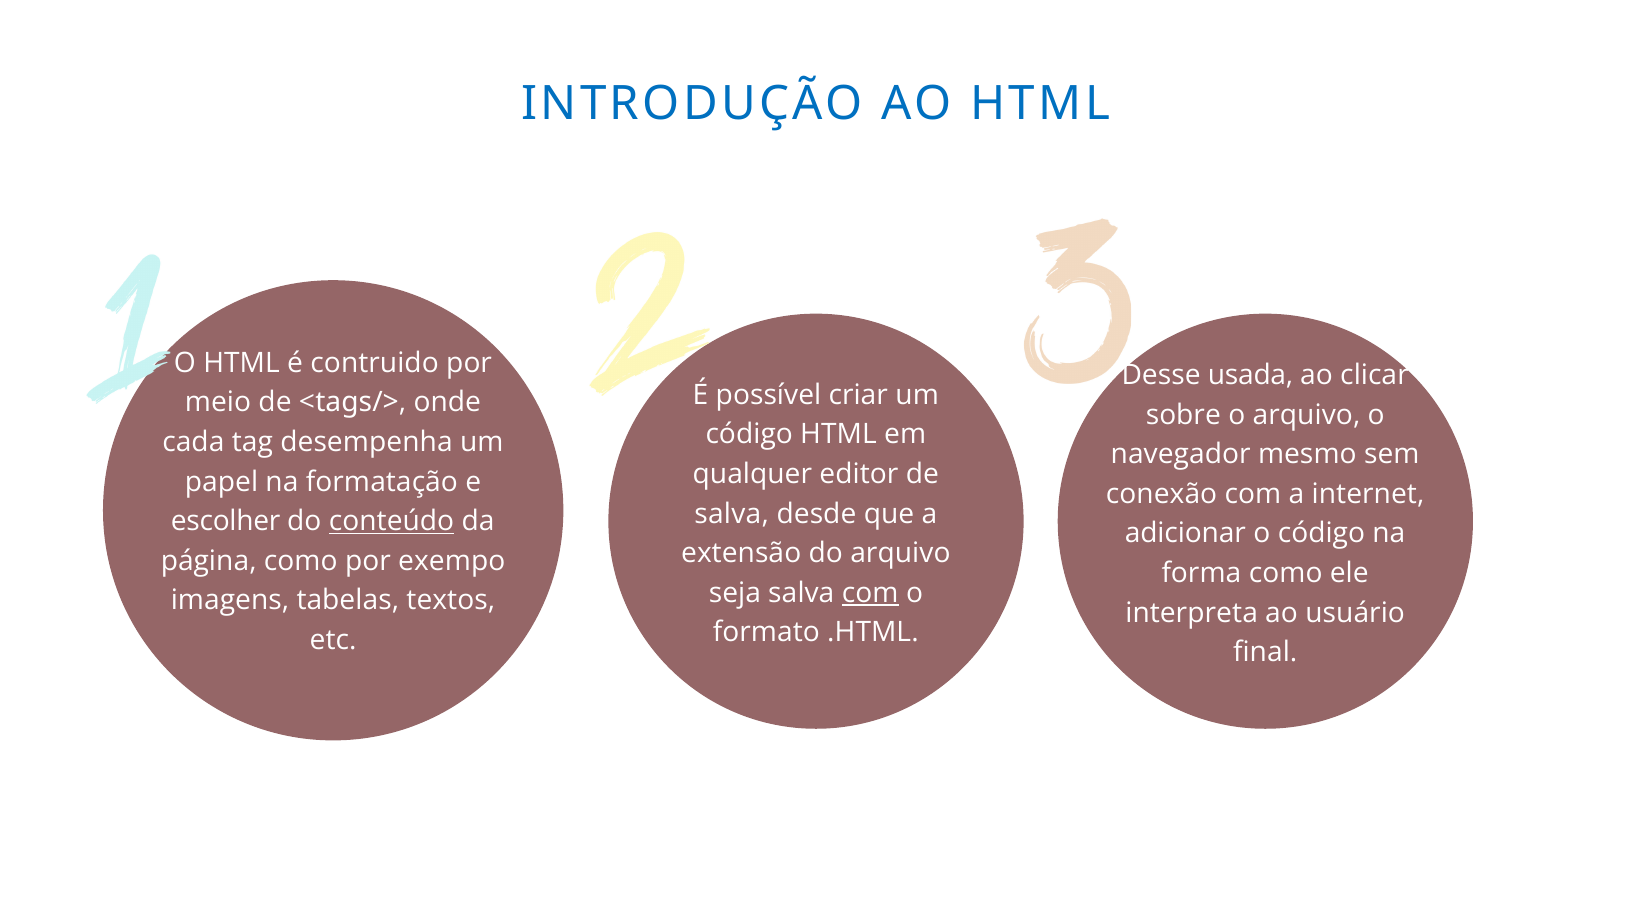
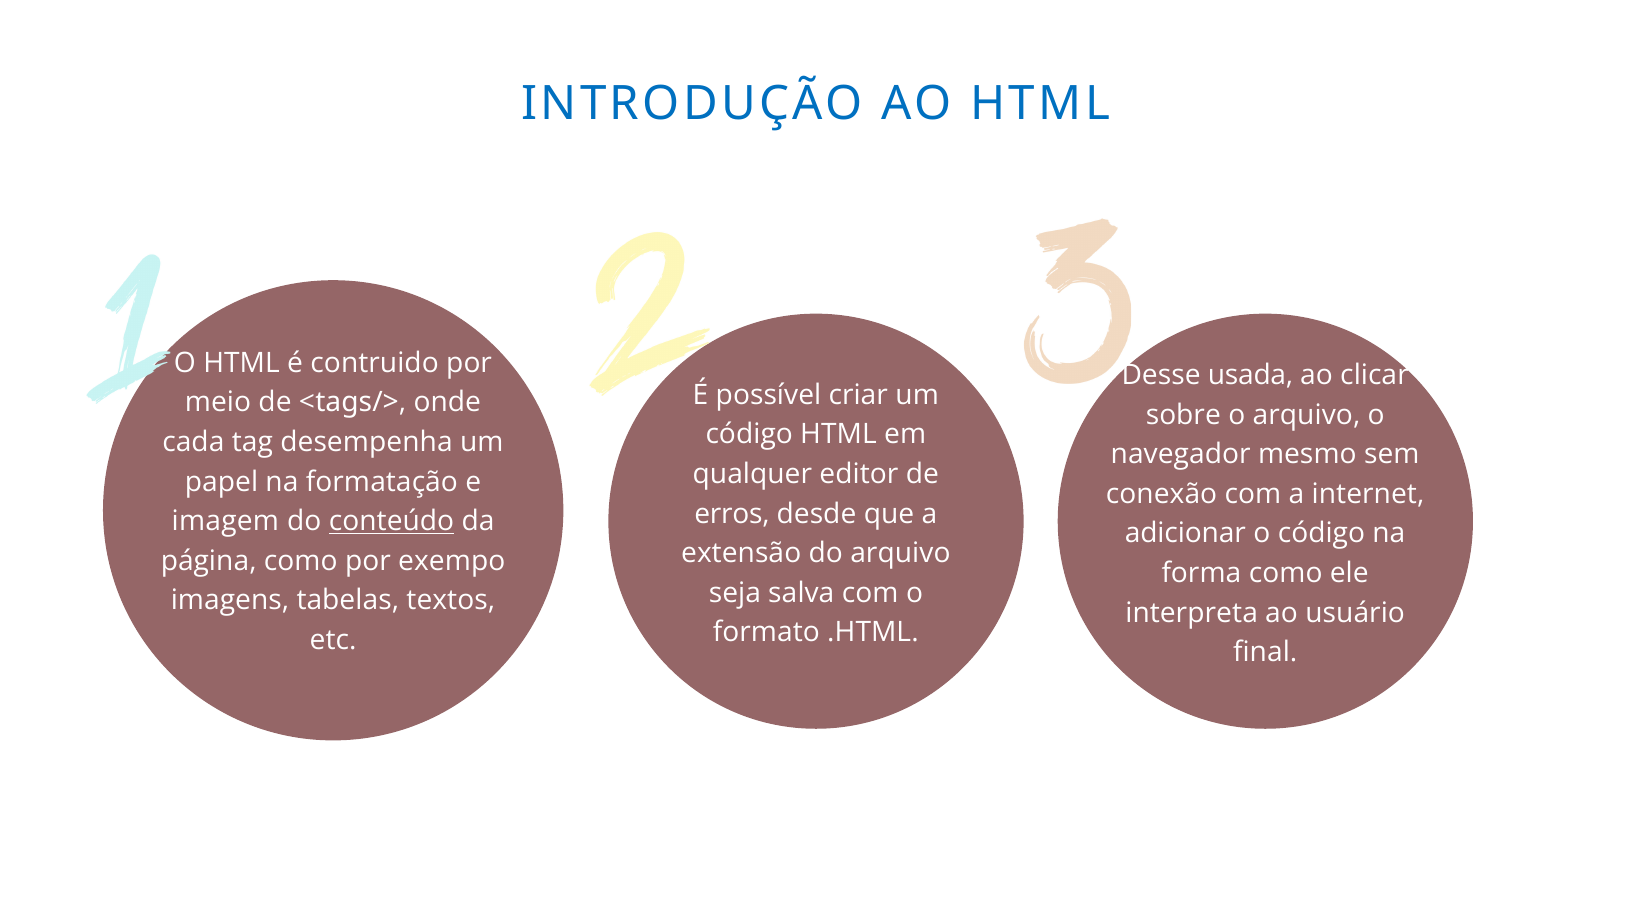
salva: salva -> erros (732, 514)
escolher: escolher -> imagem (225, 522)
com underline: present -> none (870, 593)
